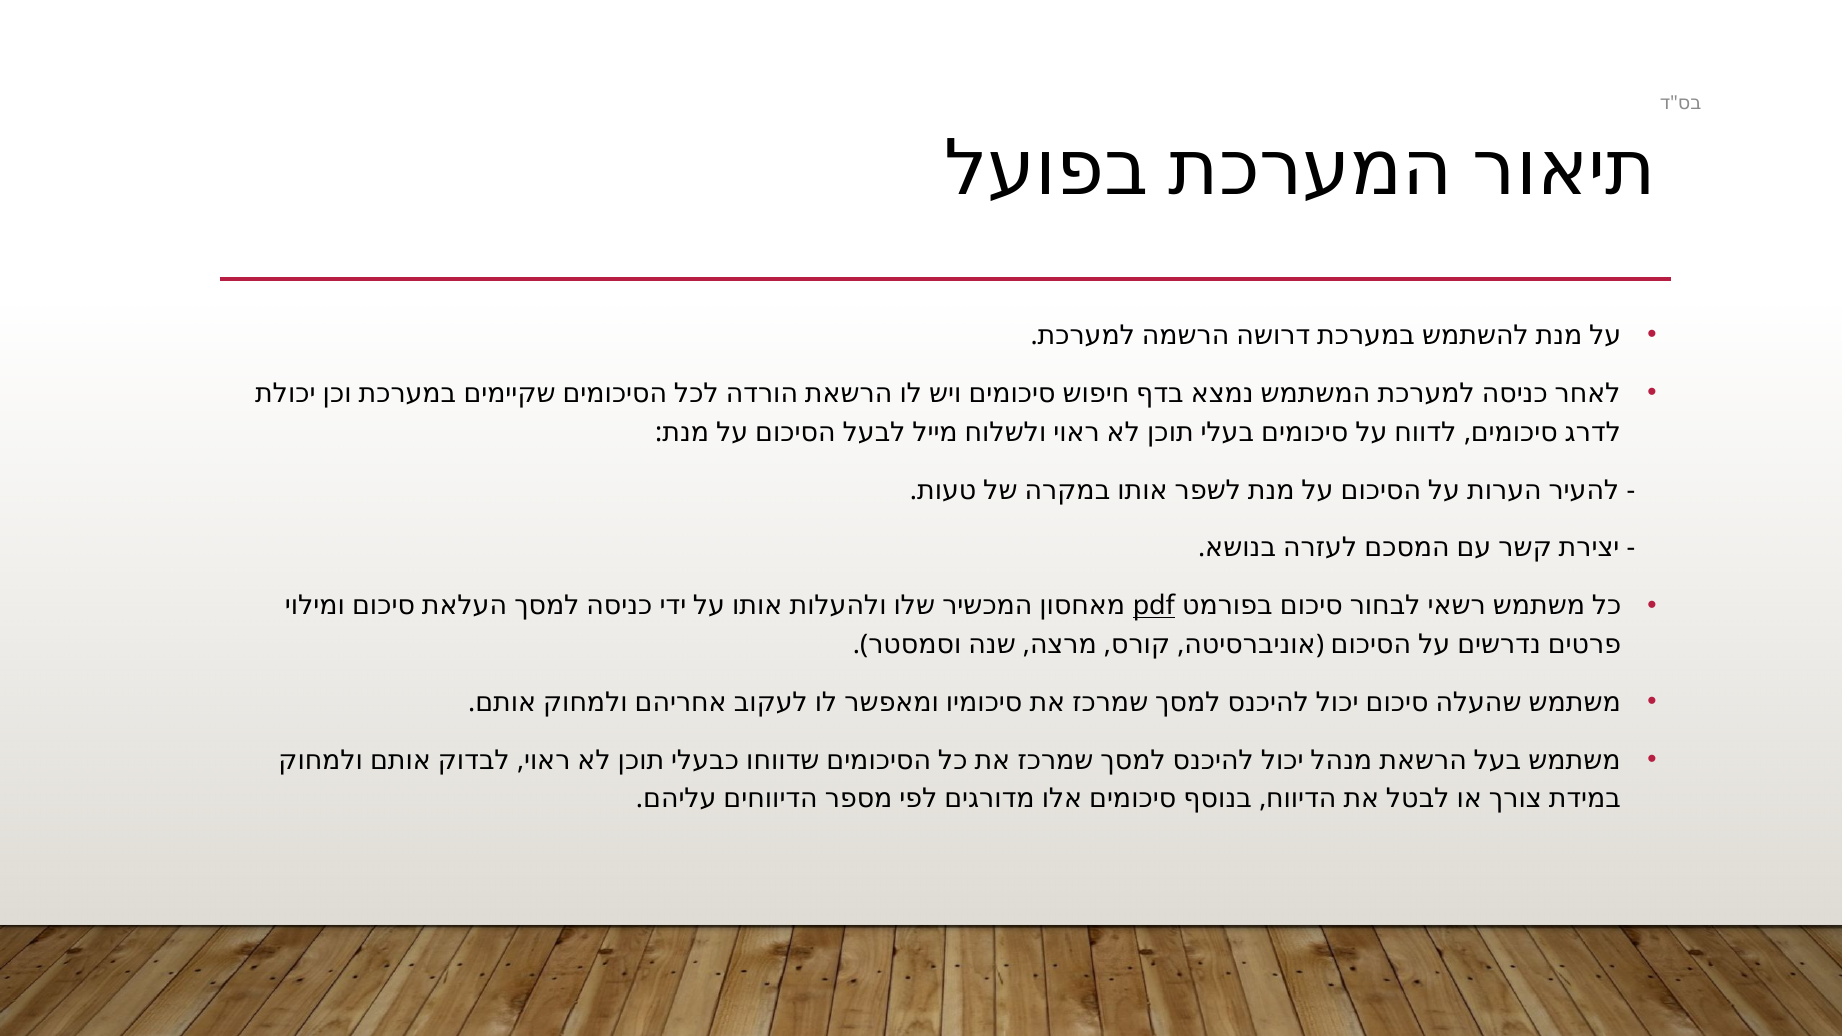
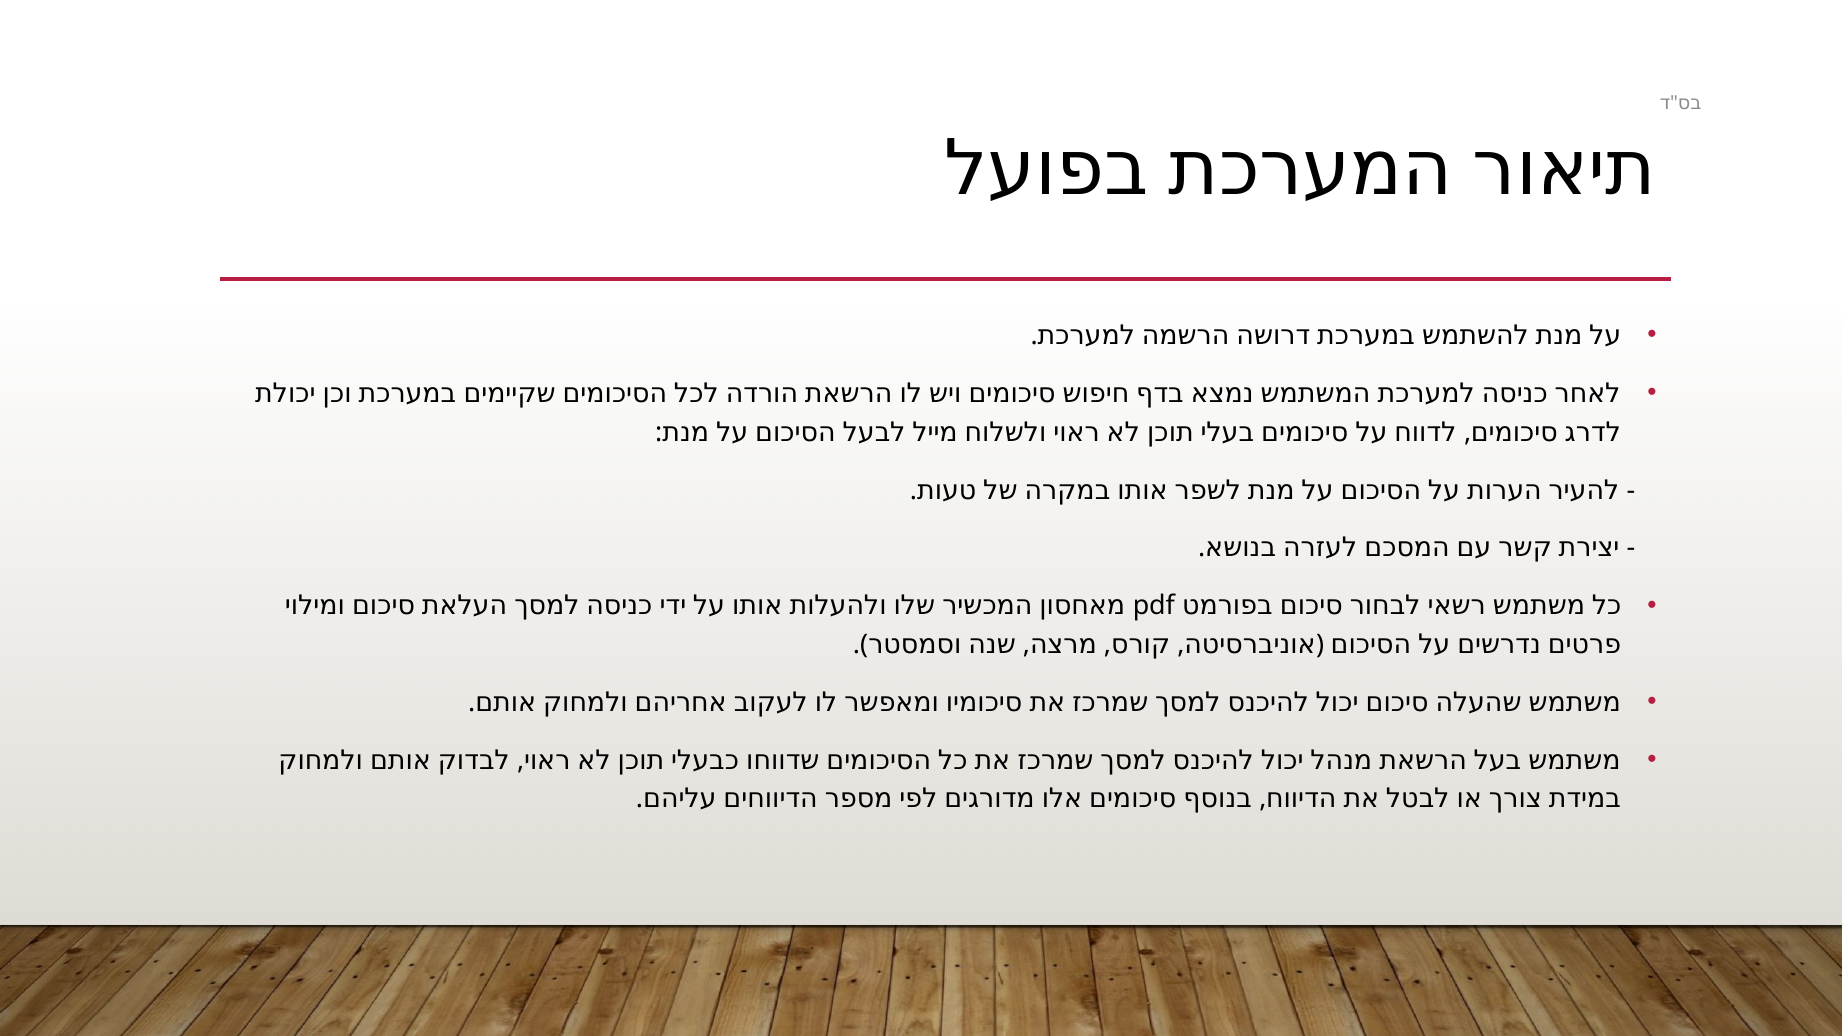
pdf underline: present -> none (1154, 606)
